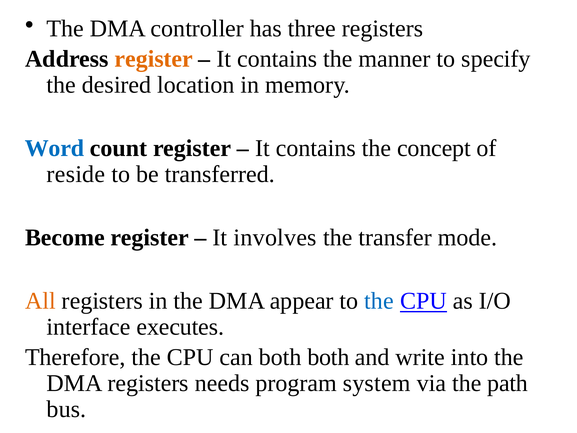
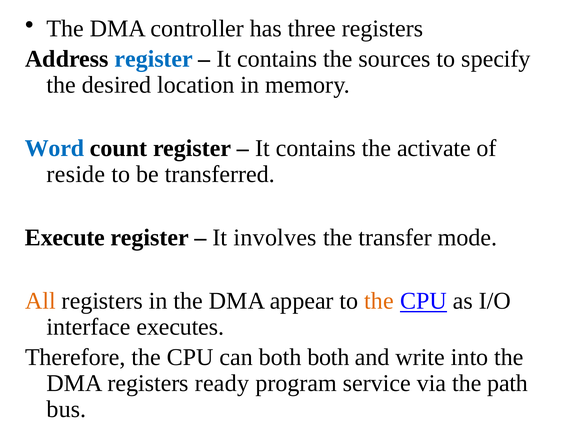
register colour: orange -> blue (154, 59)
manner: manner -> sources (395, 59)
concept: concept -> activate (434, 148)
Become: Become -> Execute (65, 237)
the colour: blue -> orange (379, 301)
needs: needs -> ready (222, 383)
system: system -> service (377, 383)
